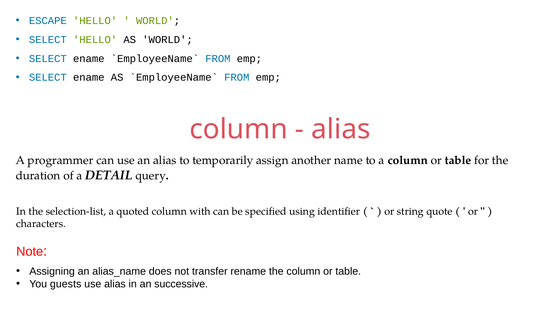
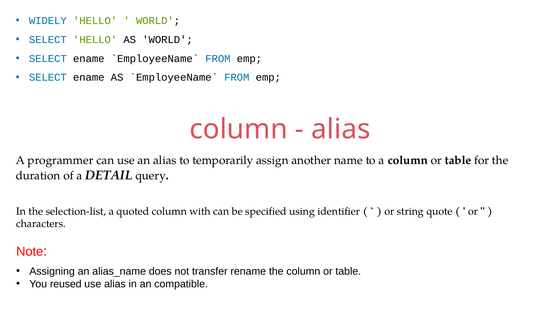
ESCAPE: ESCAPE -> WIDELY (48, 21)
guests: guests -> reused (66, 284)
successive: successive -> compatible (181, 284)
